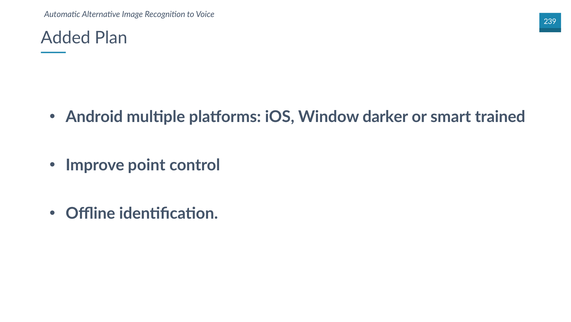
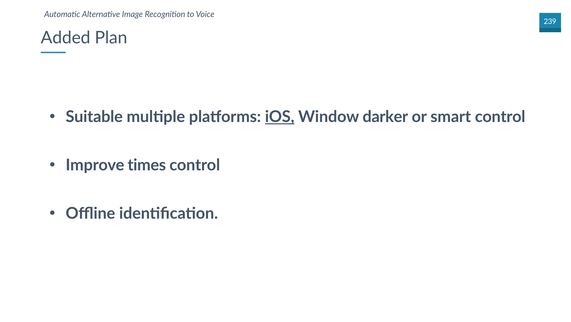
Android: Android -> Suitable (94, 117)
iOS underline: none -> present (280, 117)
smart trained: trained -> control (500, 117)
point: point -> times (147, 165)
